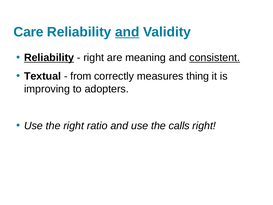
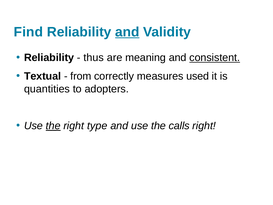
Care: Care -> Find (28, 32)
Reliability underline: present -> none (49, 58)
right: right -> thus (94, 58)
thing: thing -> used (198, 76)
improving: improving -> quantities (47, 89)
the underline: none -> present (53, 126)
ratio: ratio -> type (97, 126)
